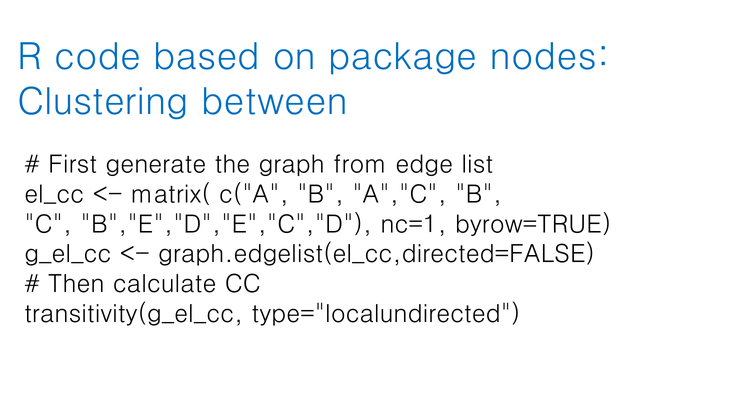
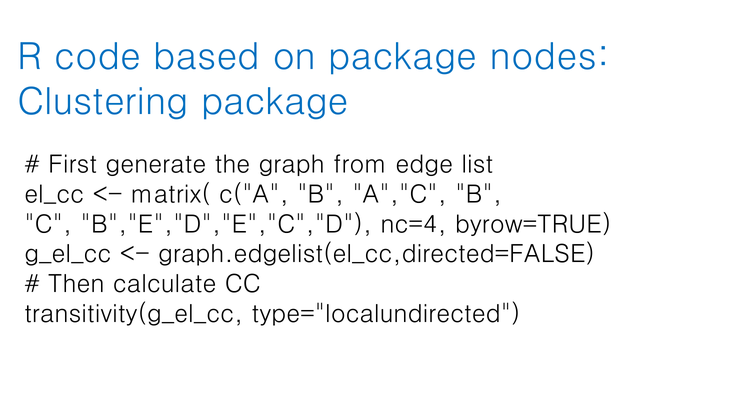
Clustering between: between -> package (275, 102)
nc=1: nc=1 -> nc=4 (414, 224)
